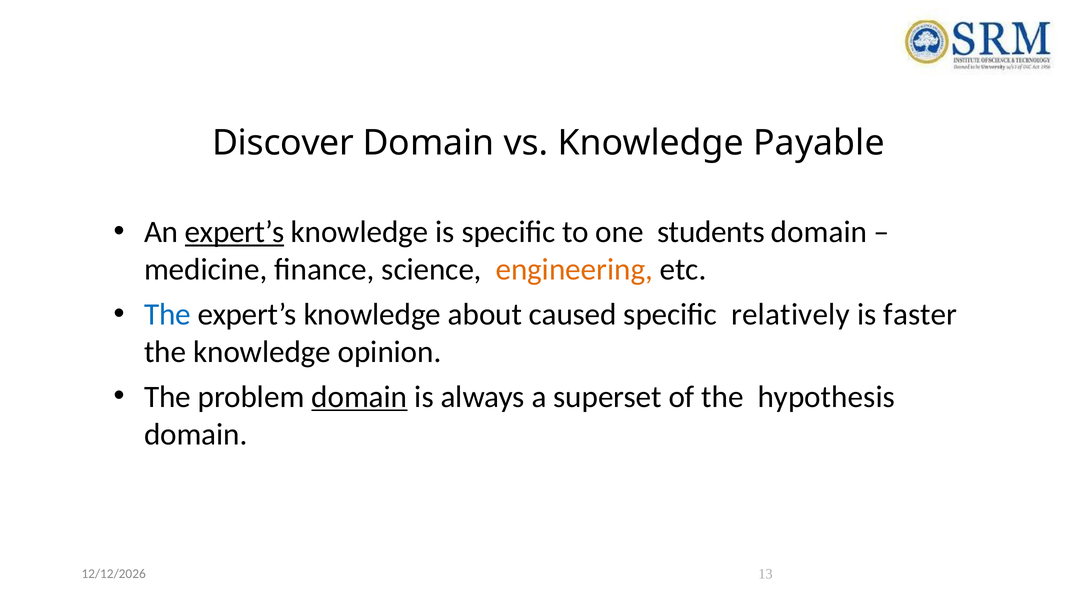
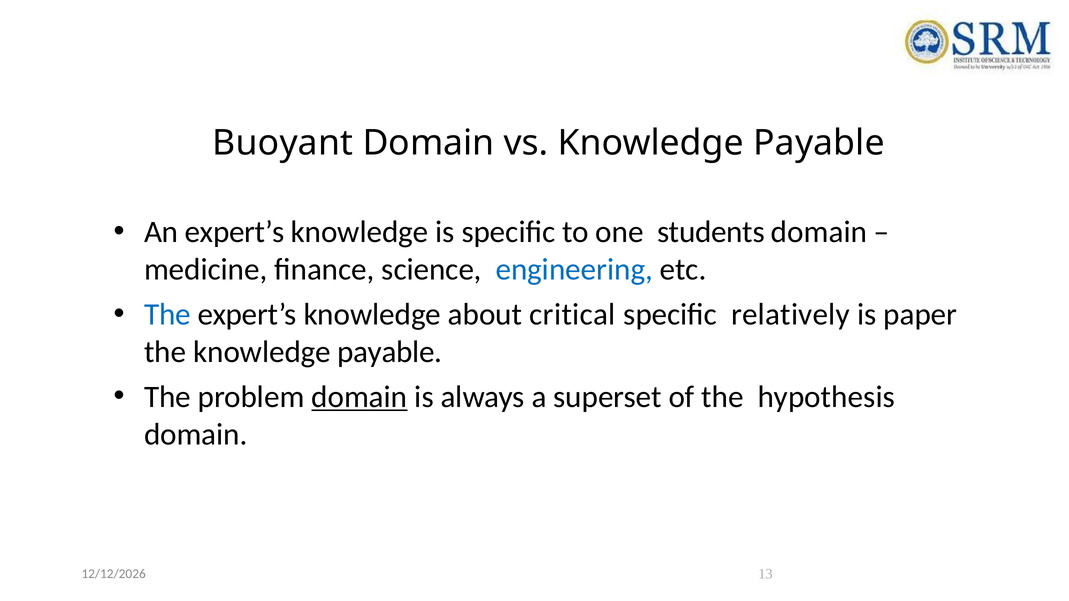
Discover: Discover -> Buoyant (283, 143)
expert’s underline: present -> none (235, 232)
engineering colour: orange -> blue (574, 270)
caused: caused -> critical (573, 315)
faster: faster -> paper (920, 315)
the knowledge opinion: opinion -> payable (390, 352)
